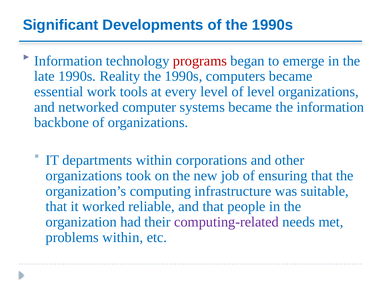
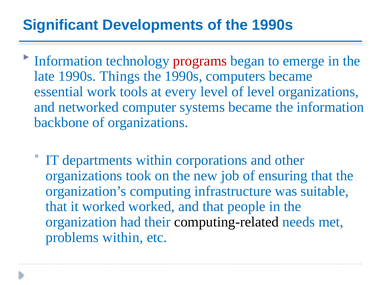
Reality: Reality -> Things (120, 76)
worked reliable: reliable -> worked (152, 207)
computing-related colour: purple -> black (227, 222)
